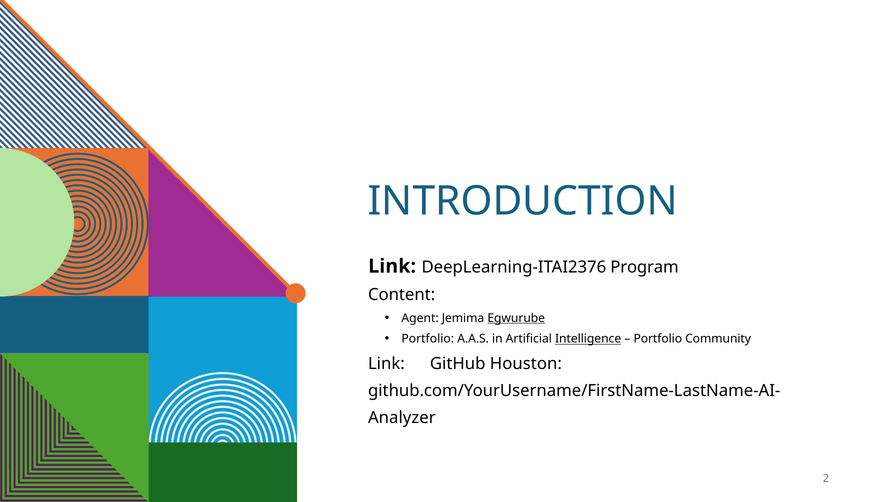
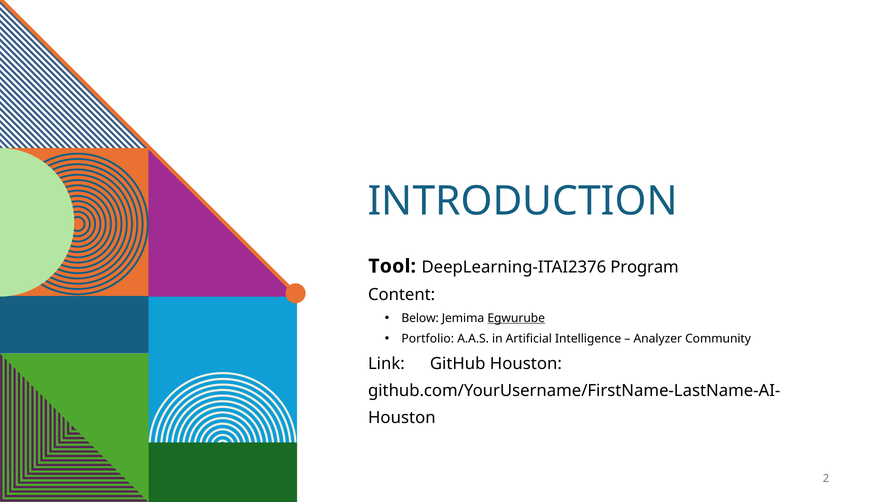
Link: Link -> Tool (392, 266)
Agent: Agent -> Below (420, 318)
Intelligence underline: present -> none (588, 339)
Portfolio: Portfolio -> Analyzer (658, 339)
Analyzer: Analyzer -> Houston (402, 418)
